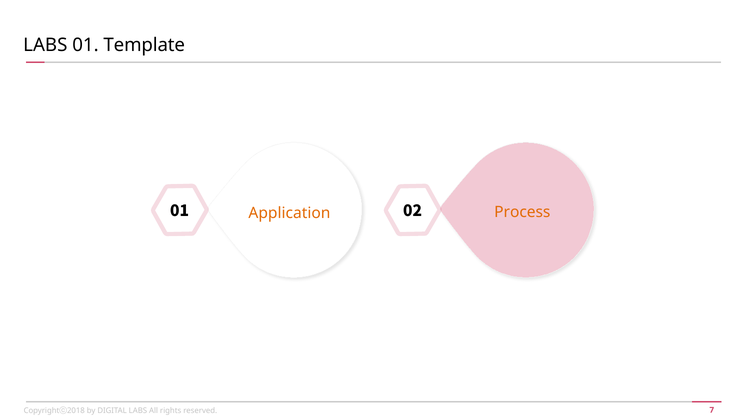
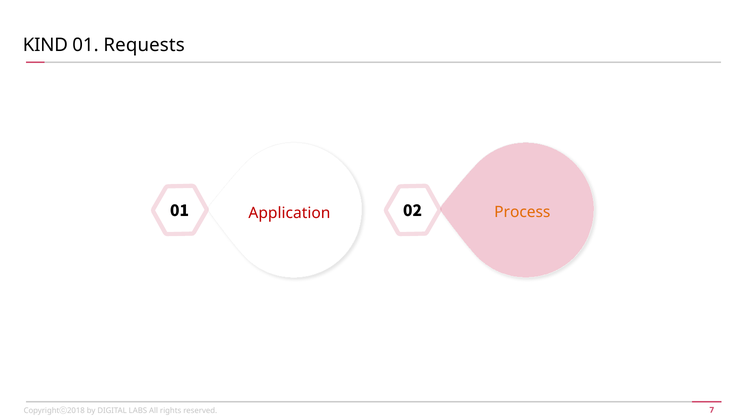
LABS: LABS -> KIND (45, 45)
Template: Template -> Requests (144, 45)
Application colour: orange -> red (289, 213)
